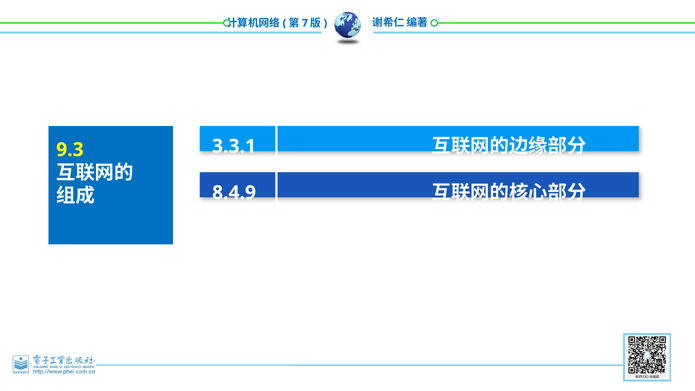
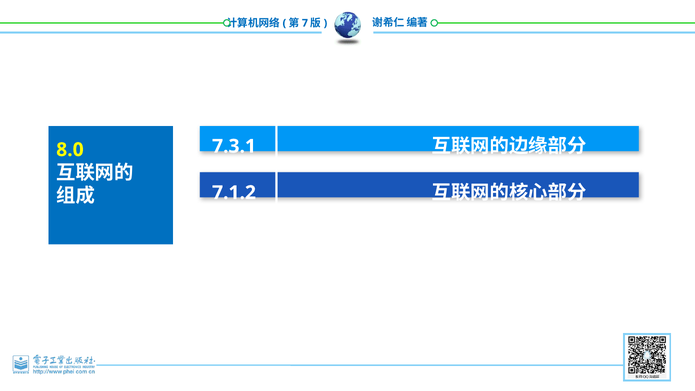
3.3.1: 3.3.1 -> 7.3.1 (234, 146)
9.3: 9.3 -> 8.0 (70, 150)
8.4.9: 8.4.9 -> 7.1.2 (234, 193)
